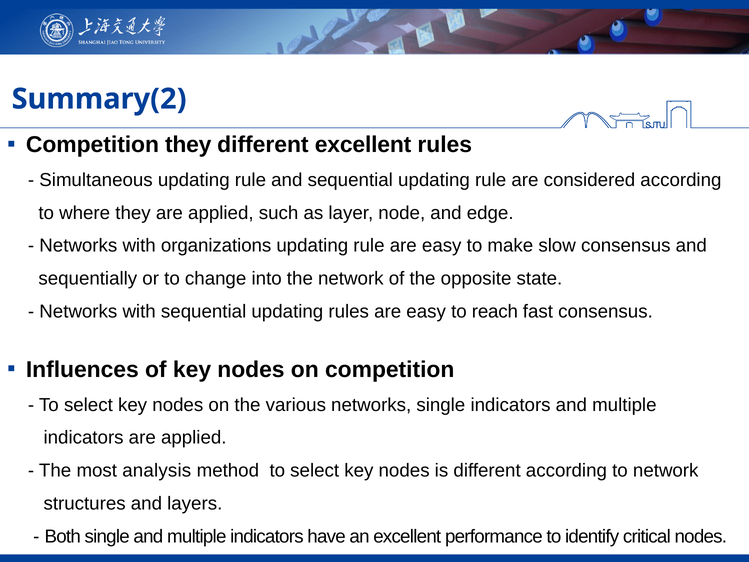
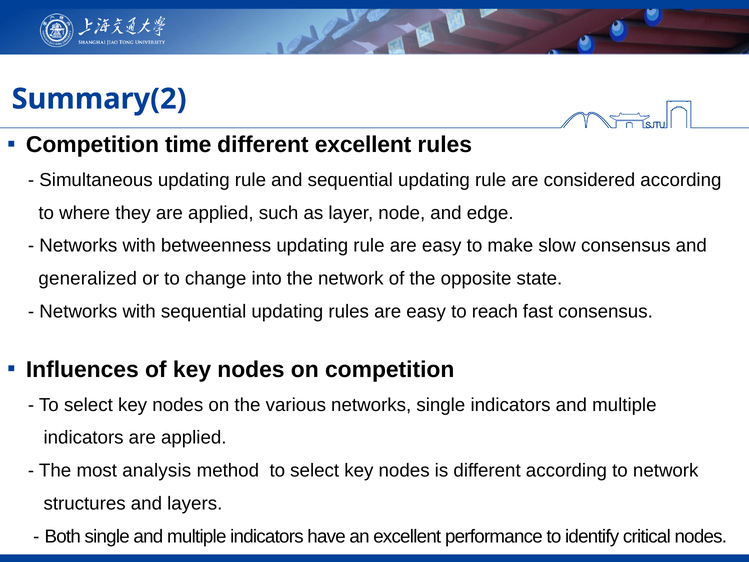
Competition they: they -> time (188, 145)
organizations: organizations -> betweenness (216, 246)
sequentially: sequentially -> generalized (88, 279)
